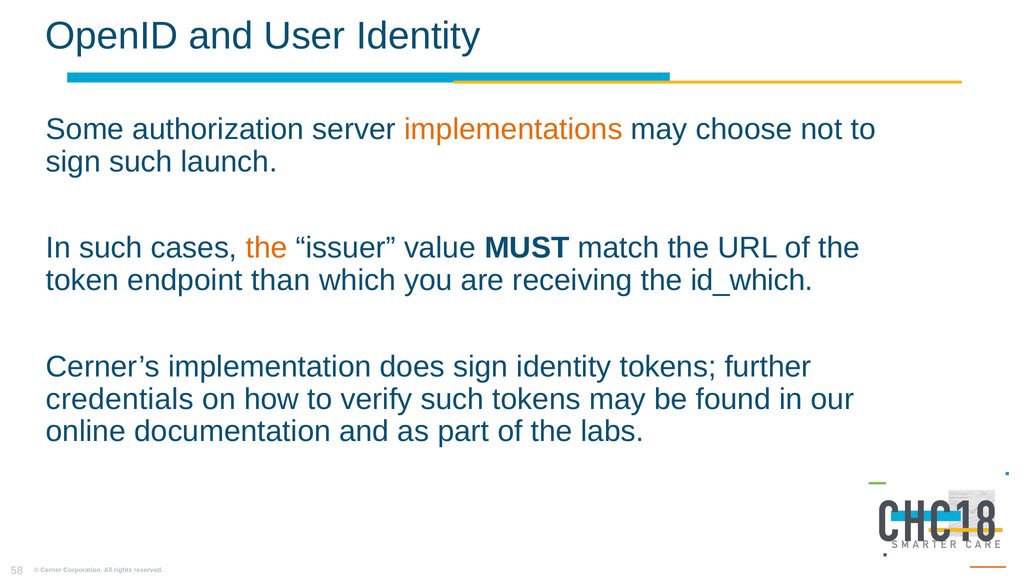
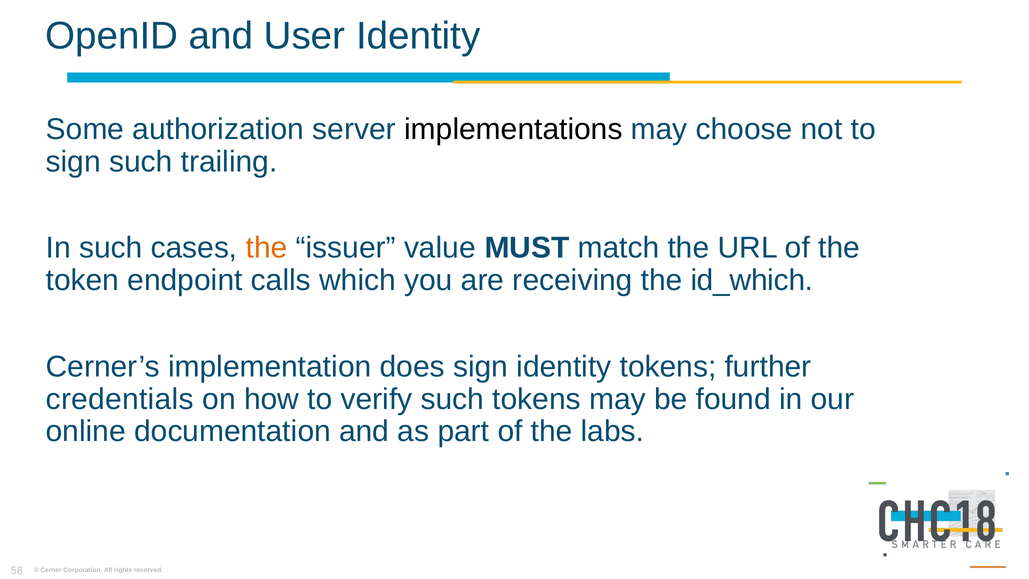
implementations colour: orange -> black (513, 129)
launch: launch -> trailing (229, 162)
than: than -> calls (281, 280)
